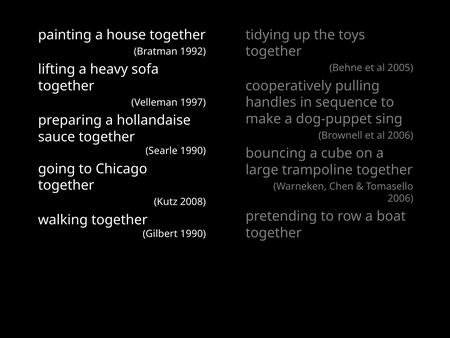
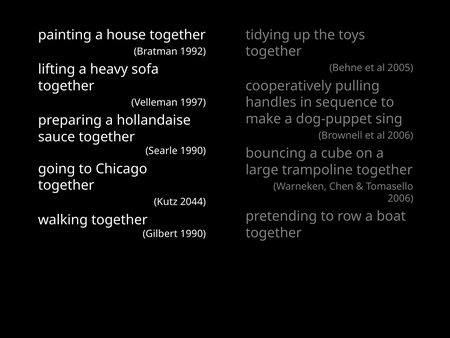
2008: 2008 -> 2044 (193, 202)
